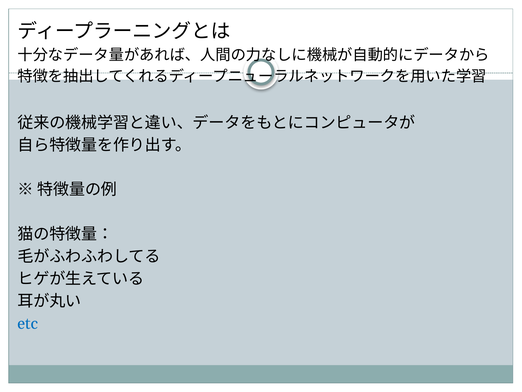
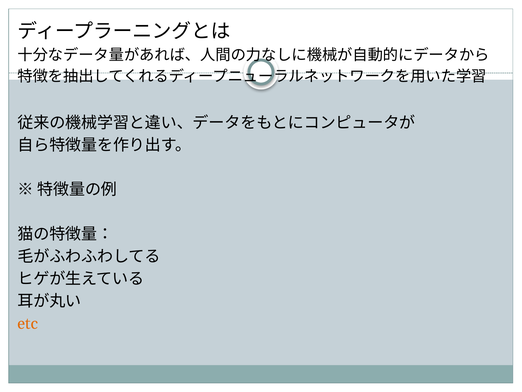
etc colour: blue -> orange (28, 323)
